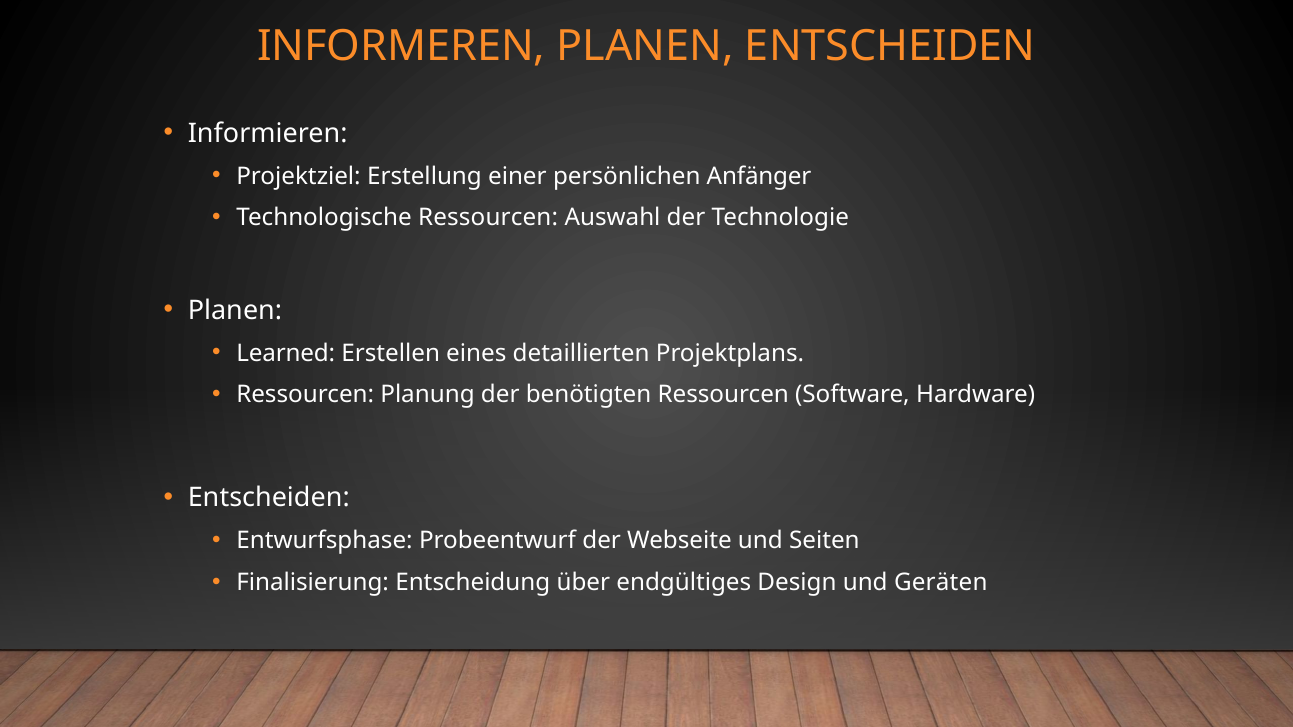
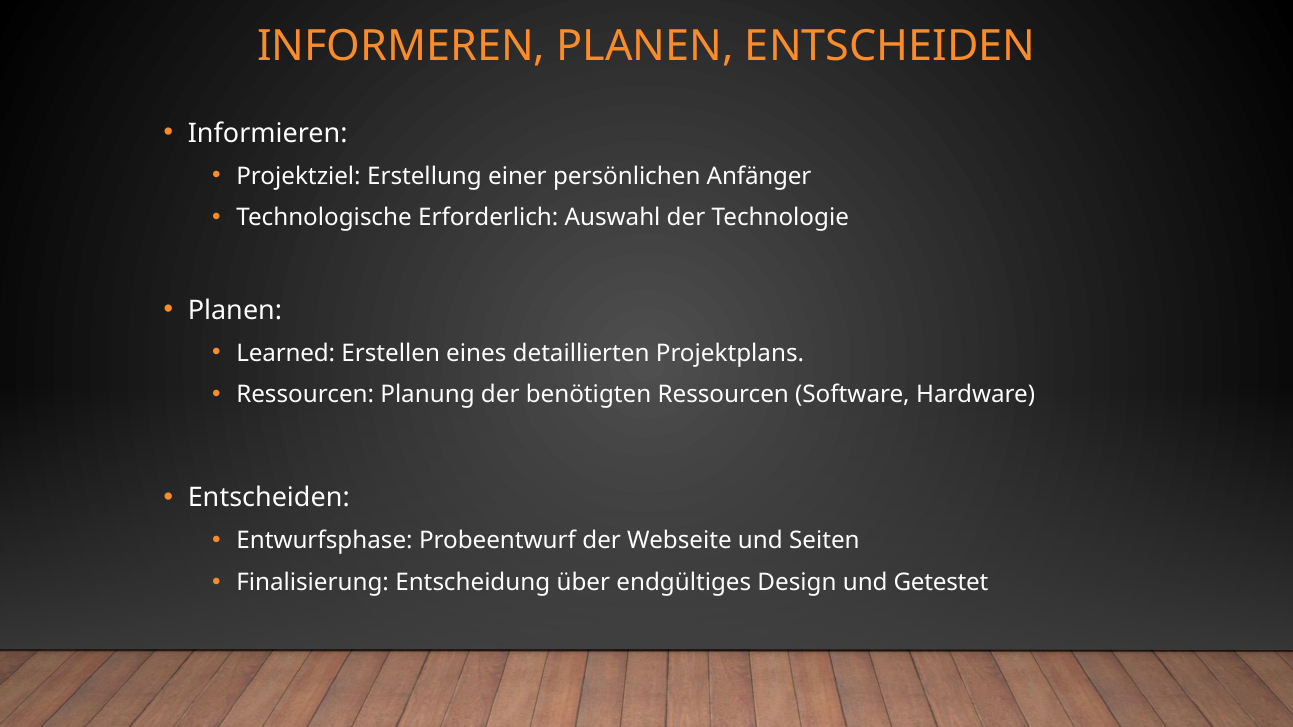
Technologische Ressourcen: Ressourcen -> Erforderlich (488, 218)
Geräten: Geräten -> Getestet (941, 583)
